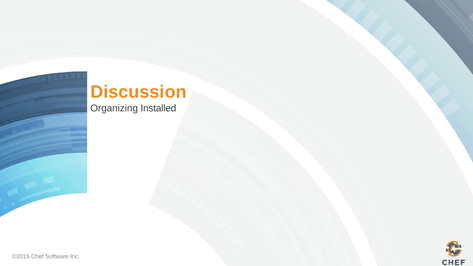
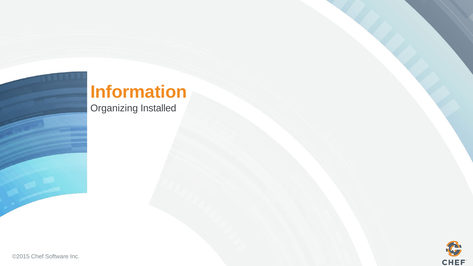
Discussion: Discussion -> Information (139, 92)
